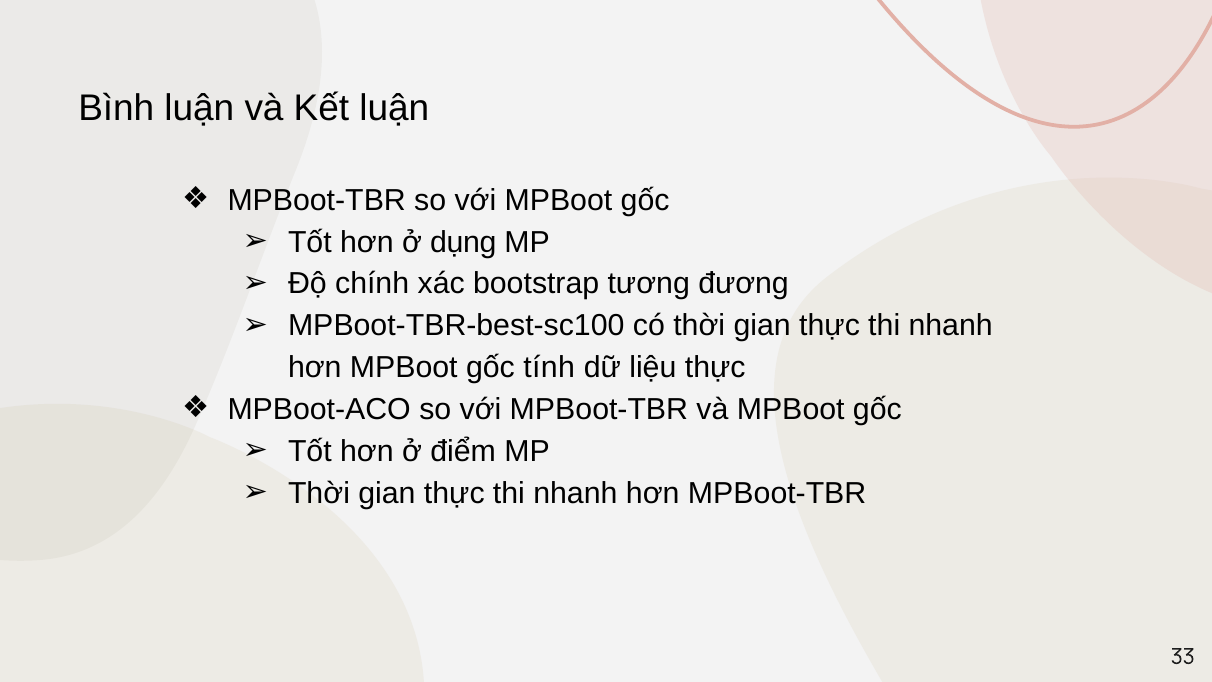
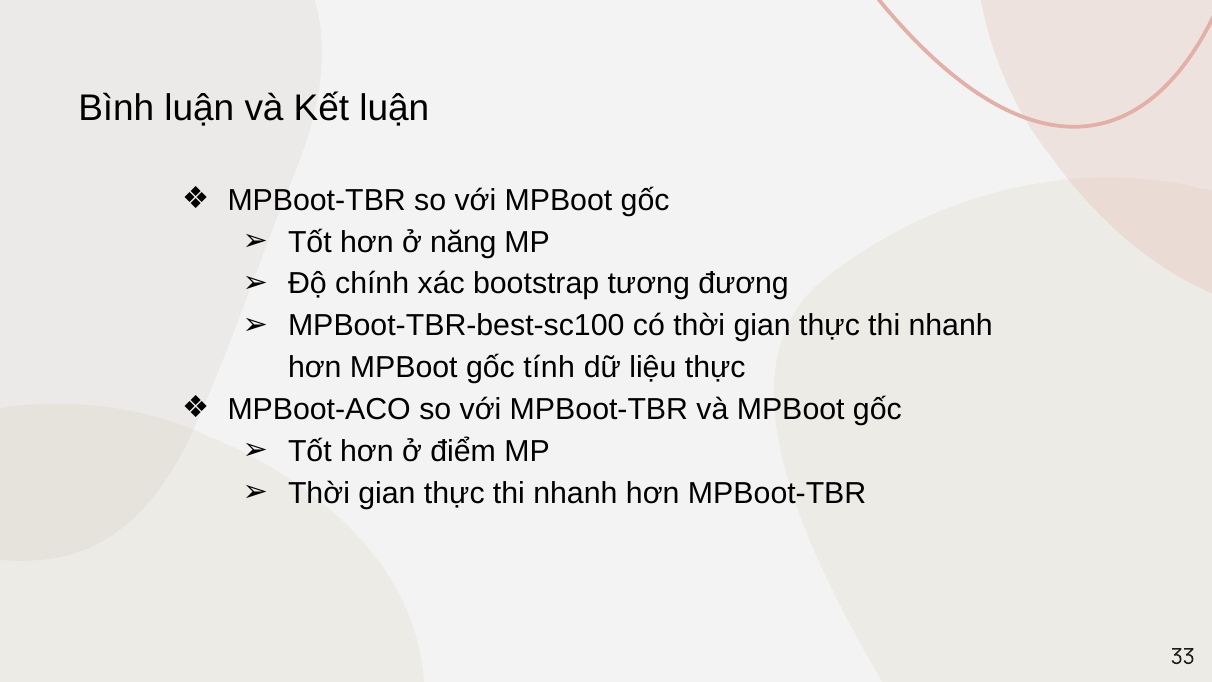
dụng: dụng -> năng (463, 242)
